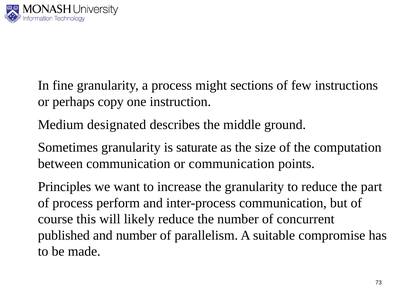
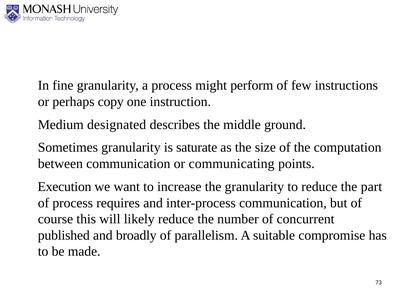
sections: sections -> perform (252, 86)
or communication: communication -> communicating (232, 164)
Principles: Principles -> Execution (65, 187)
perform: perform -> requires (118, 203)
and number: number -> broadly (136, 236)
